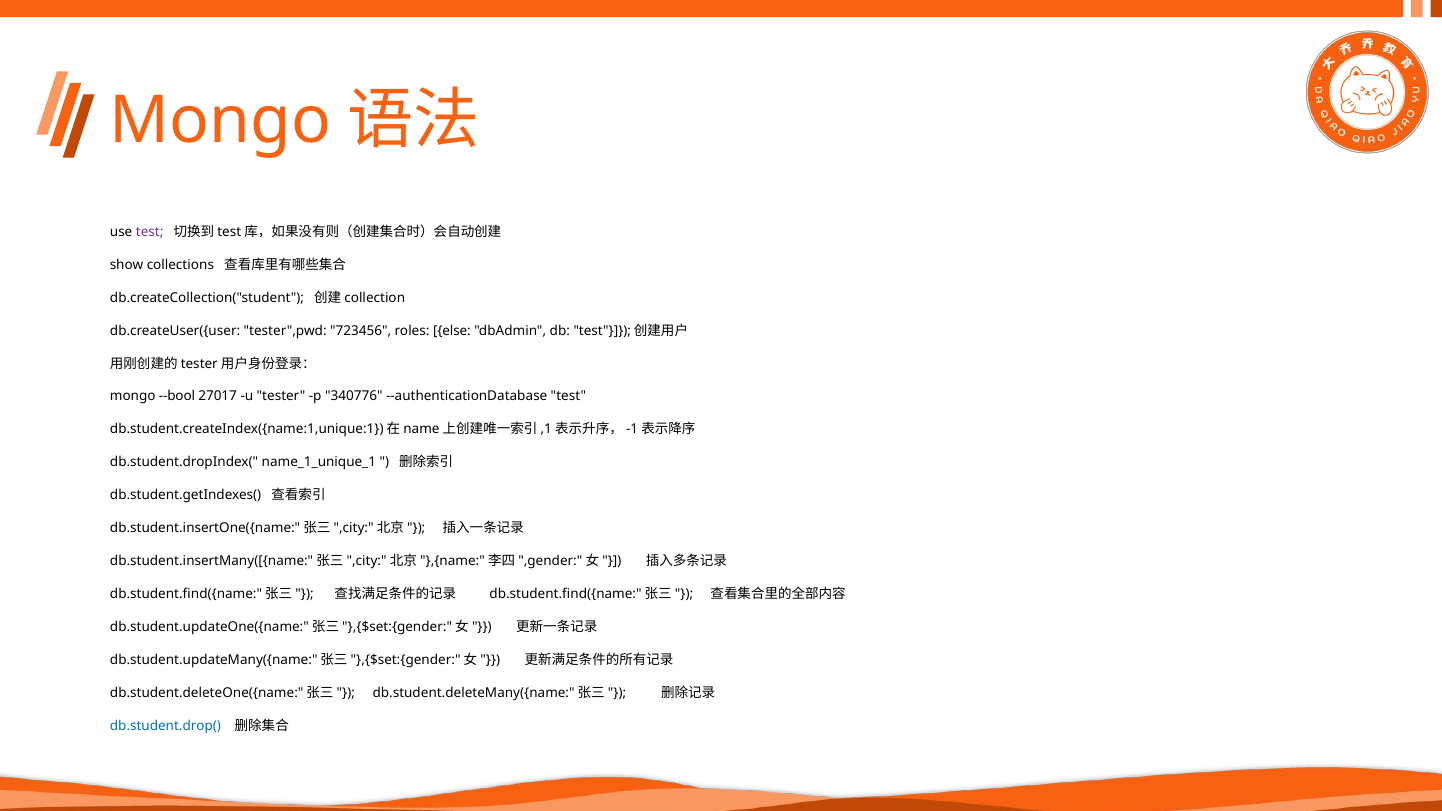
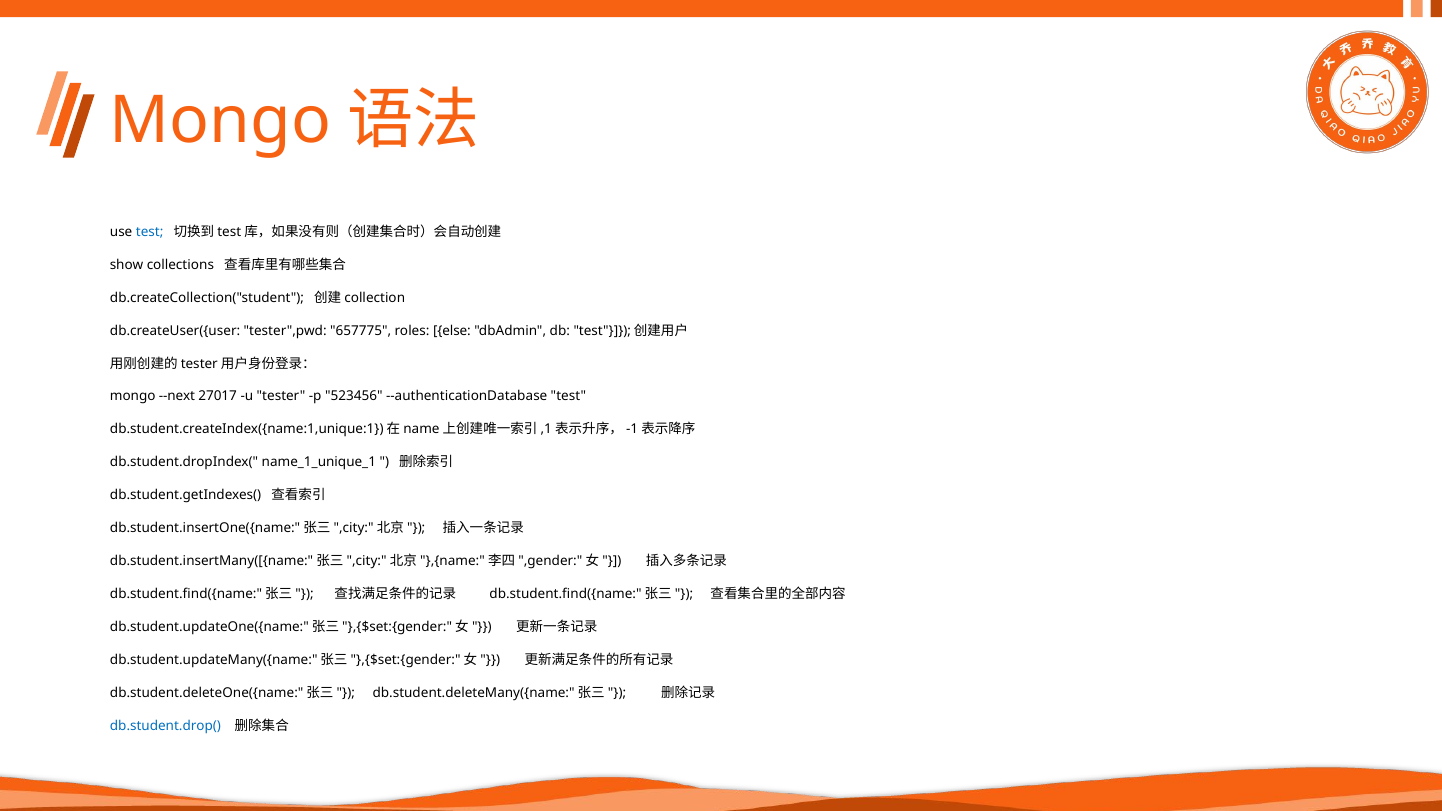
test colour: purple -> blue (150, 232)
723456: 723456 -> 657775 (361, 331)
--bool: --bool -> --next (177, 397)
340776: 340776 -> 523456 (354, 397)
